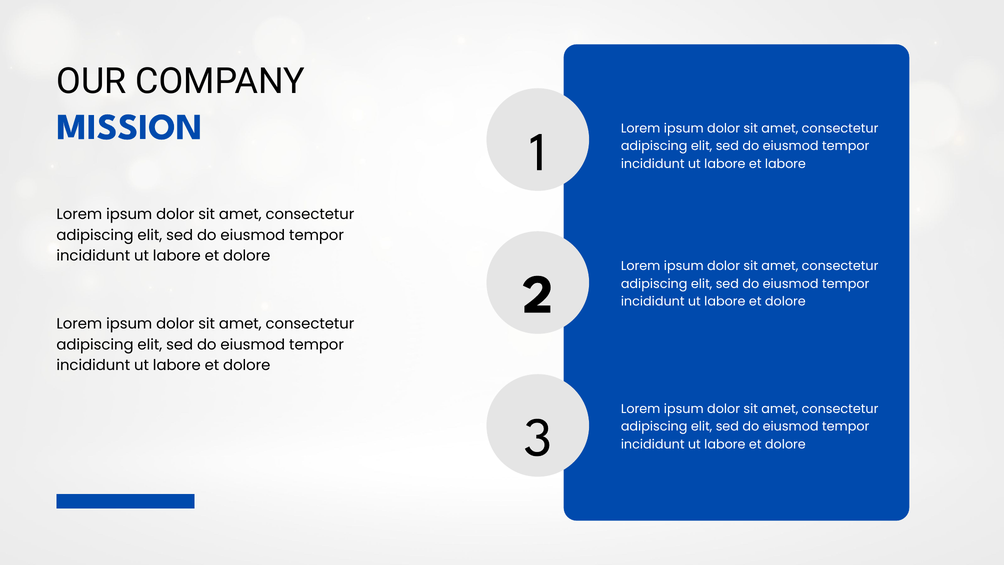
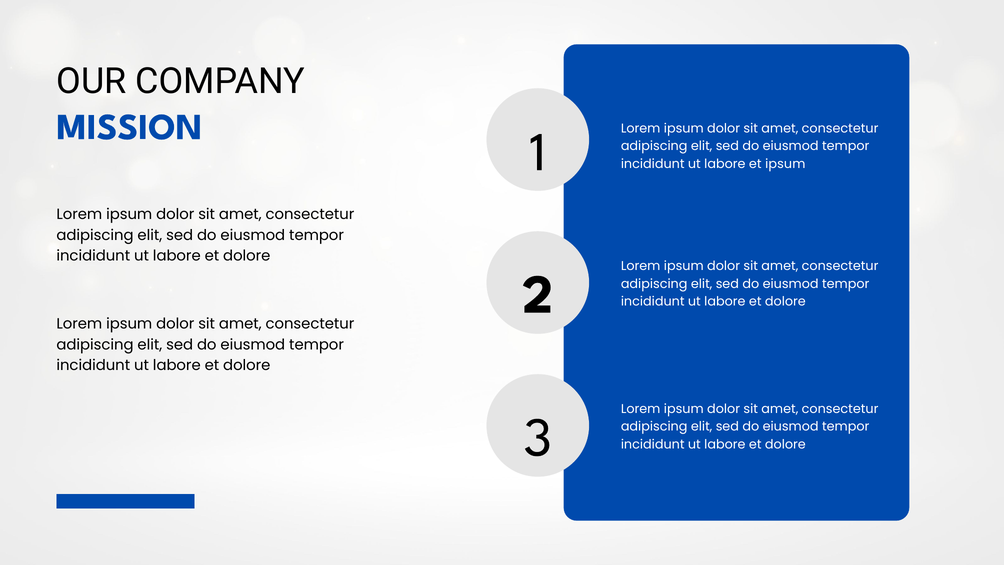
et labore: labore -> ipsum (785, 164)
